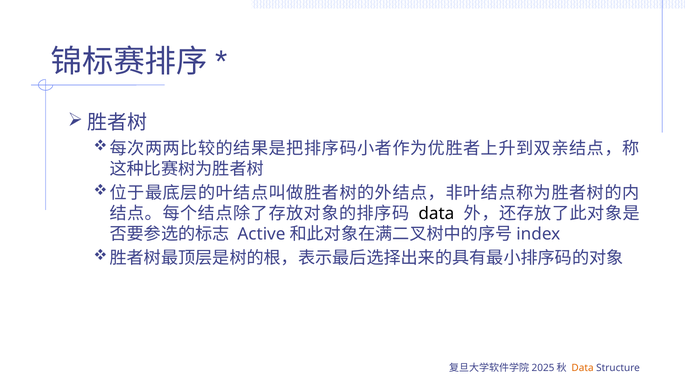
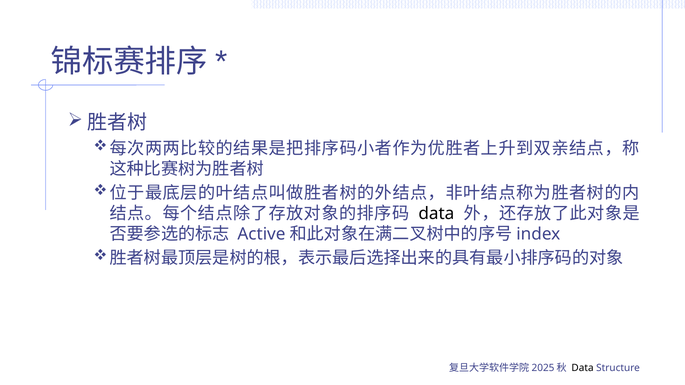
Data colour: orange -> black (583, 368)
